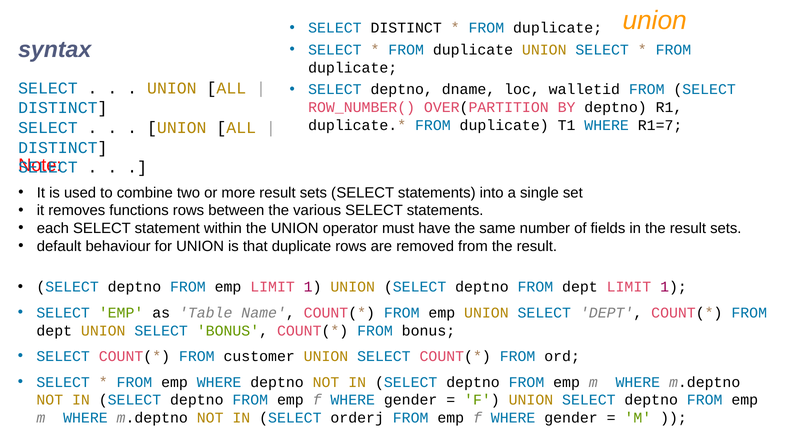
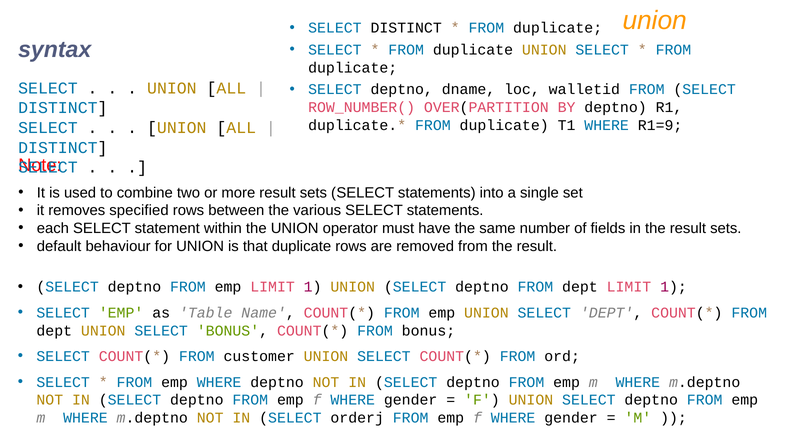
R1=7: R1=7 -> R1=9 (660, 125)
functions: functions -> specified (139, 210)
